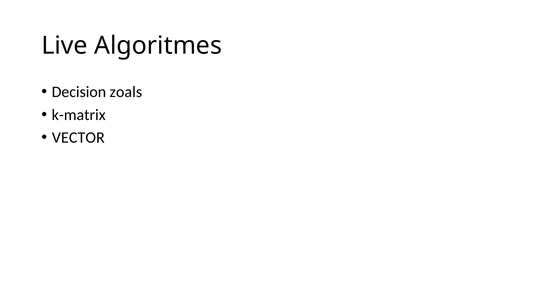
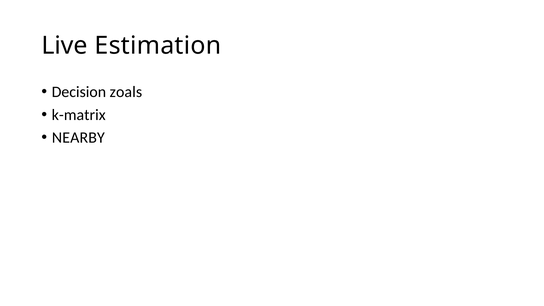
Algoritmes: Algoritmes -> Estimation (158, 46)
VECTOR: VECTOR -> NEARBY (78, 138)
